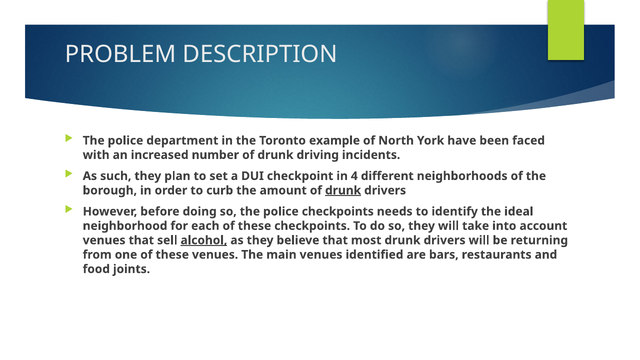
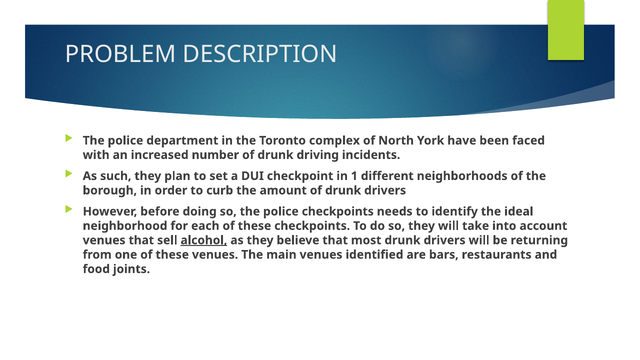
example: example -> complex (334, 141)
4: 4 -> 1 (354, 176)
drunk underline: present -> none (343, 190)
